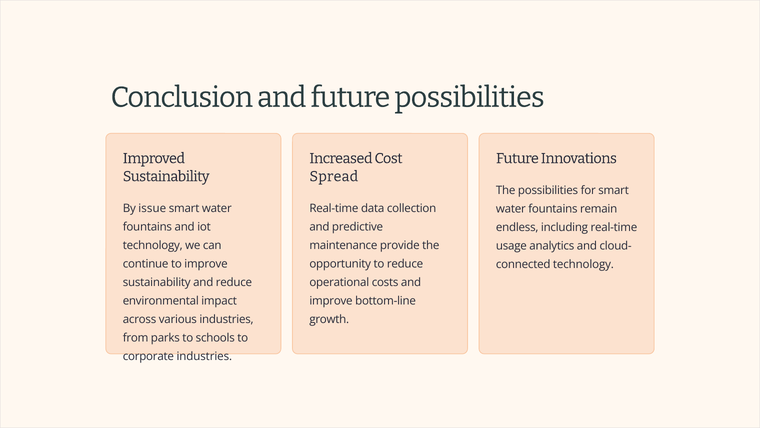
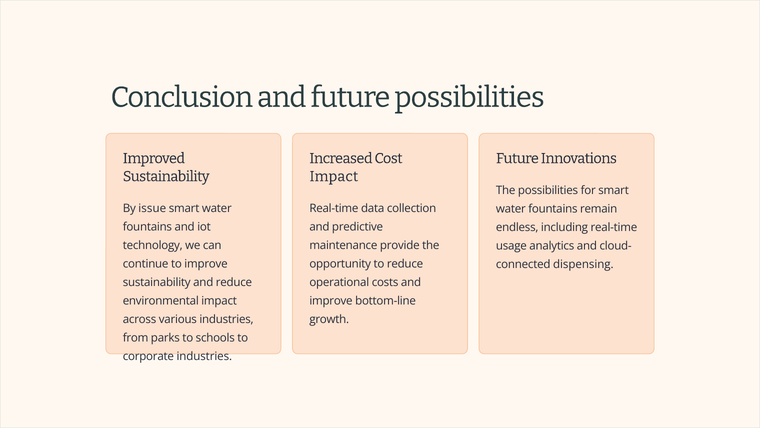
Spread: Spread -> Impact (334, 176)
technology: technology -> dispensing (583, 264)
